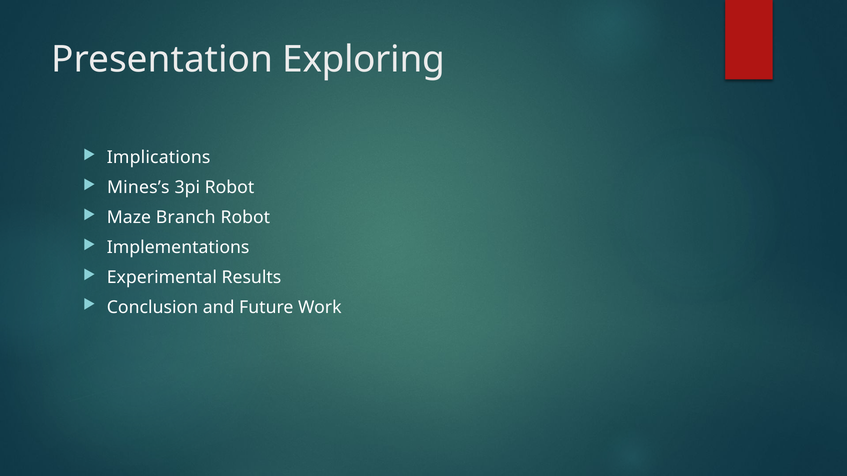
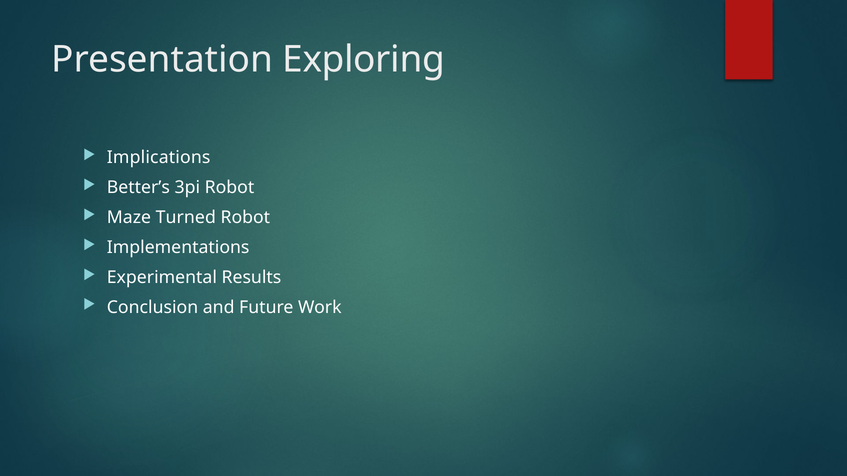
Mines’s: Mines’s -> Better’s (138, 188)
Branch: Branch -> Turned (186, 218)
